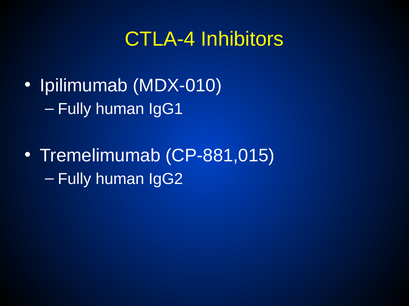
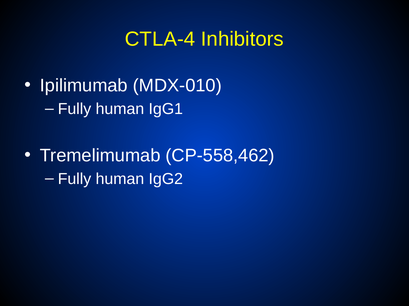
CP-881,015: CP-881,015 -> CP-558,462 (220, 156)
